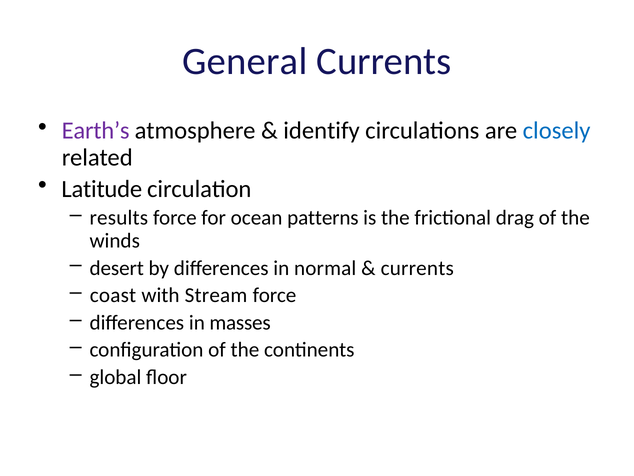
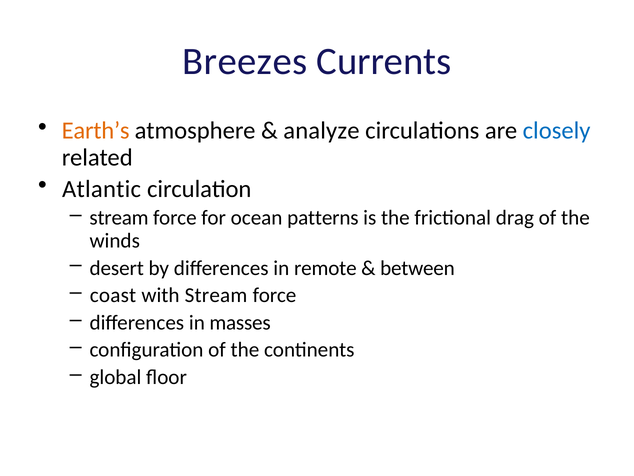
General: General -> Breezes (245, 61)
Earth’s colour: purple -> orange (96, 131)
identify: identify -> analyze (321, 131)
Latitude: Latitude -> Atlantic (102, 189)
results: results -> stream (119, 218)
normal: normal -> remote (325, 268)
currents: currents -> between (417, 268)
